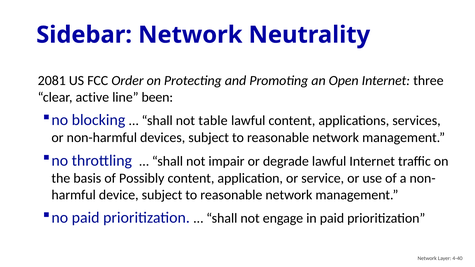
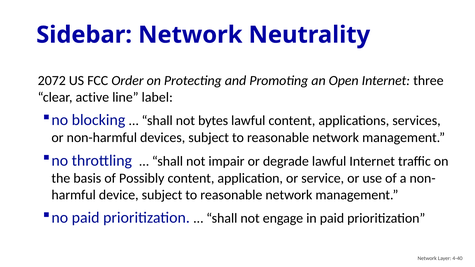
2081: 2081 -> 2072 (52, 81)
been: been -> label (157, 97)
table: table -> bytes (213, 121)
